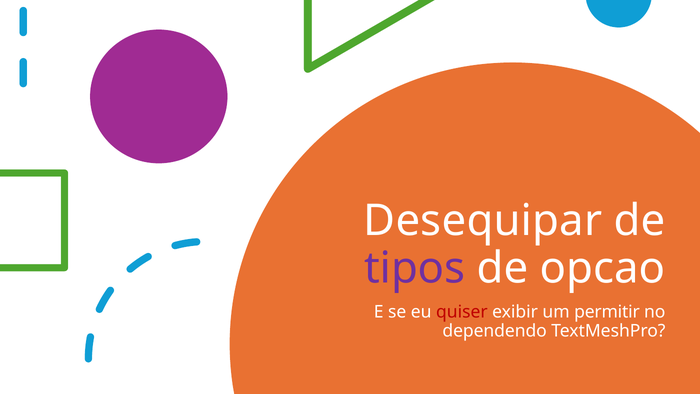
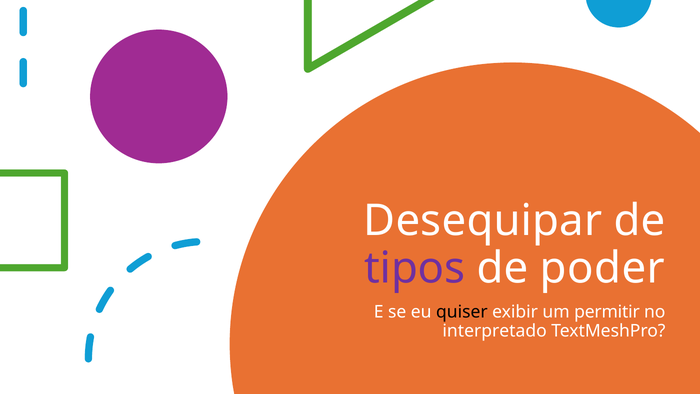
opcao: opcao -> poder (602, 268)
quiser colour: red -> black (462, 312)
dependendo: dependendo -> interpretado (495, 331)
